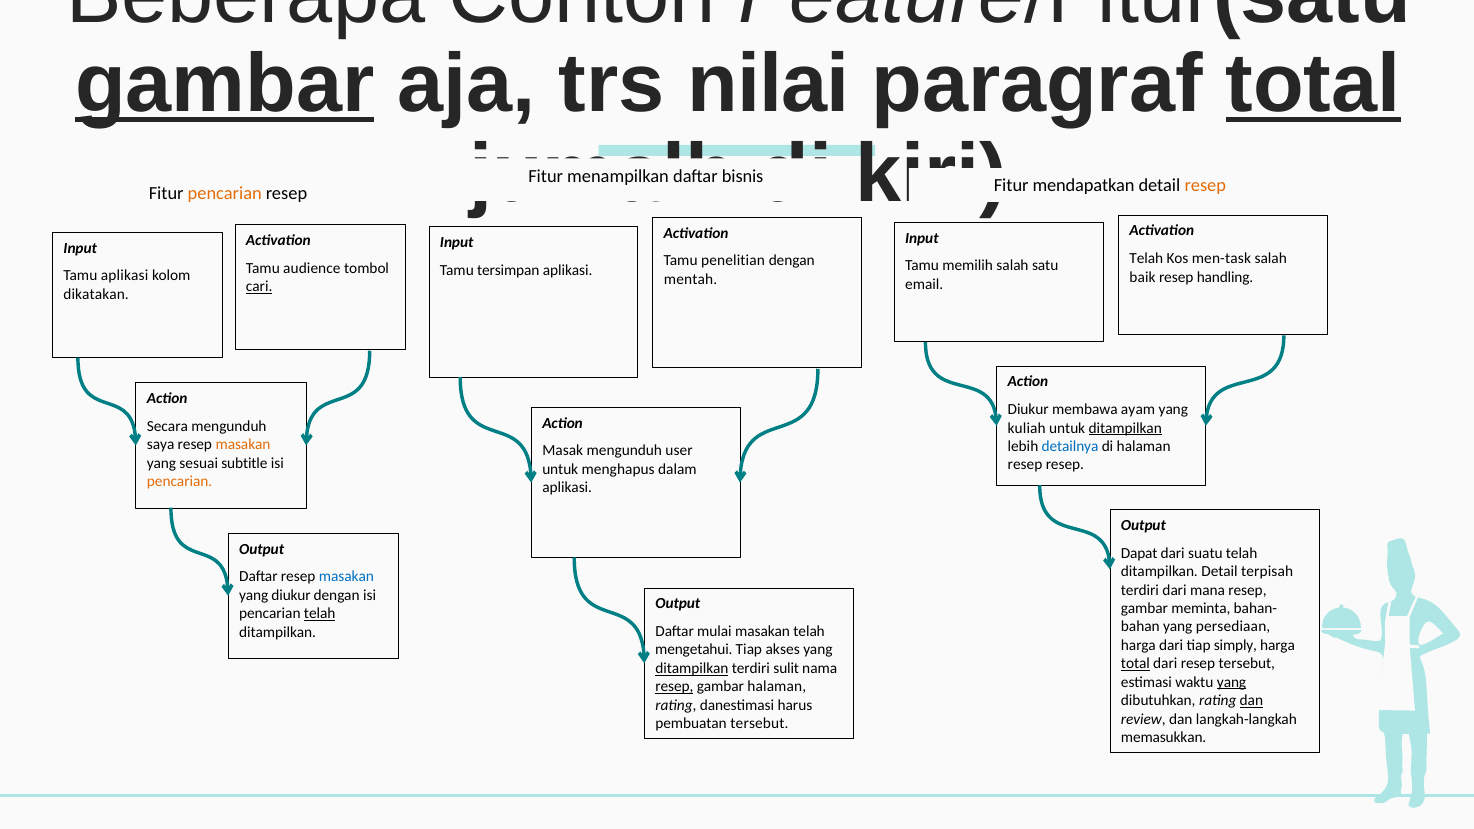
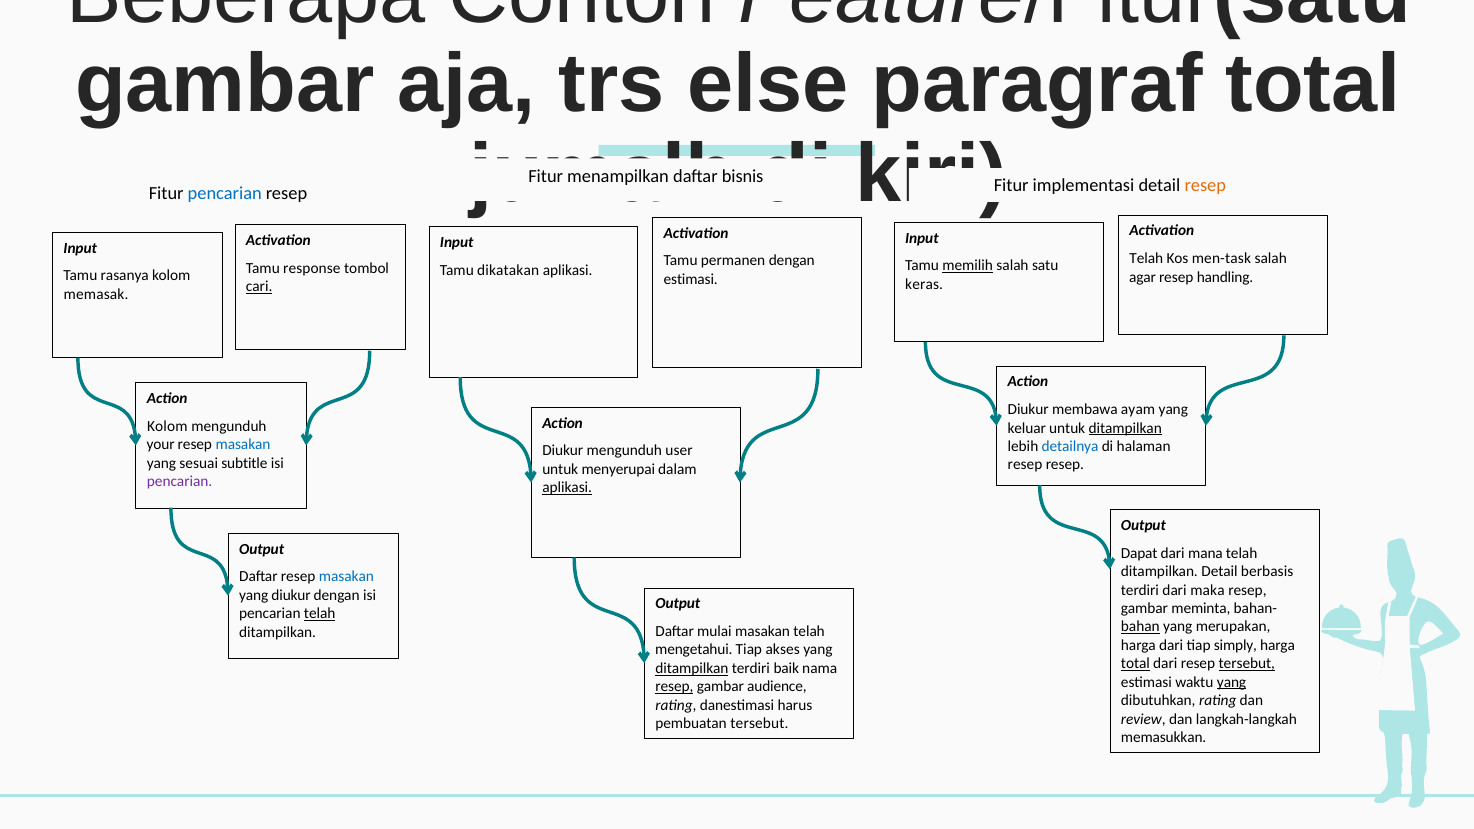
gambar underline: present -> none (225, 84)
nilai: nilai -> else (768, 84)
total underline: present -> none (1313, 84)
mendapatkan: mendapatkan -> implementasi (1084, 186)
pencarian colour: orange -> blue (225, 193)
penelitian: penelitian -> permanen (733, 261)
memilih underline: none -> present (968, 266)
audience: audience -> response (312, 268)
tersimpan: tersimpan -> dikatakan (508, 270)
Tamu aplikasi: aplikasi -> rasanya (125, 276)
baik: baik -> agar (1143, 277)
mentah: mentah -> estimasi (691, 279)
email: email -> keras (924, 284)
dikatakan: dikatakan -> memasak (96, 294)
Secara: Secara -> Kolom (167, 426)
kuliah: kuliah -> keluar (1027, 428)
saya: saya -> your (161, 445)
masakan colour: orange -> blue (243, 445)
Masak: Masak -> Diukur (563, 451)
menghapus: menghapus -> menyerupai (618, 469)
pencarian colour: orange -> purple (180, 482)
aplikasi underline: none -> present (567, 488)
suatu: suatu -> mana (1206, 553)
terpisah: terpisah -> berbasis (1267, 572)
mana: mana -> maka (1207, 590)
bahan underline: none -> present (1140, 627)
persediaan: persediaan -> merupakan (1233, 627)
tersebut underline: none -> present (1247, 664)
sulit: sulit -> baik (786, 668)
gambar halaman: halaman -> audience (777, 687)
dan underline: present -> none (1251, 701)
